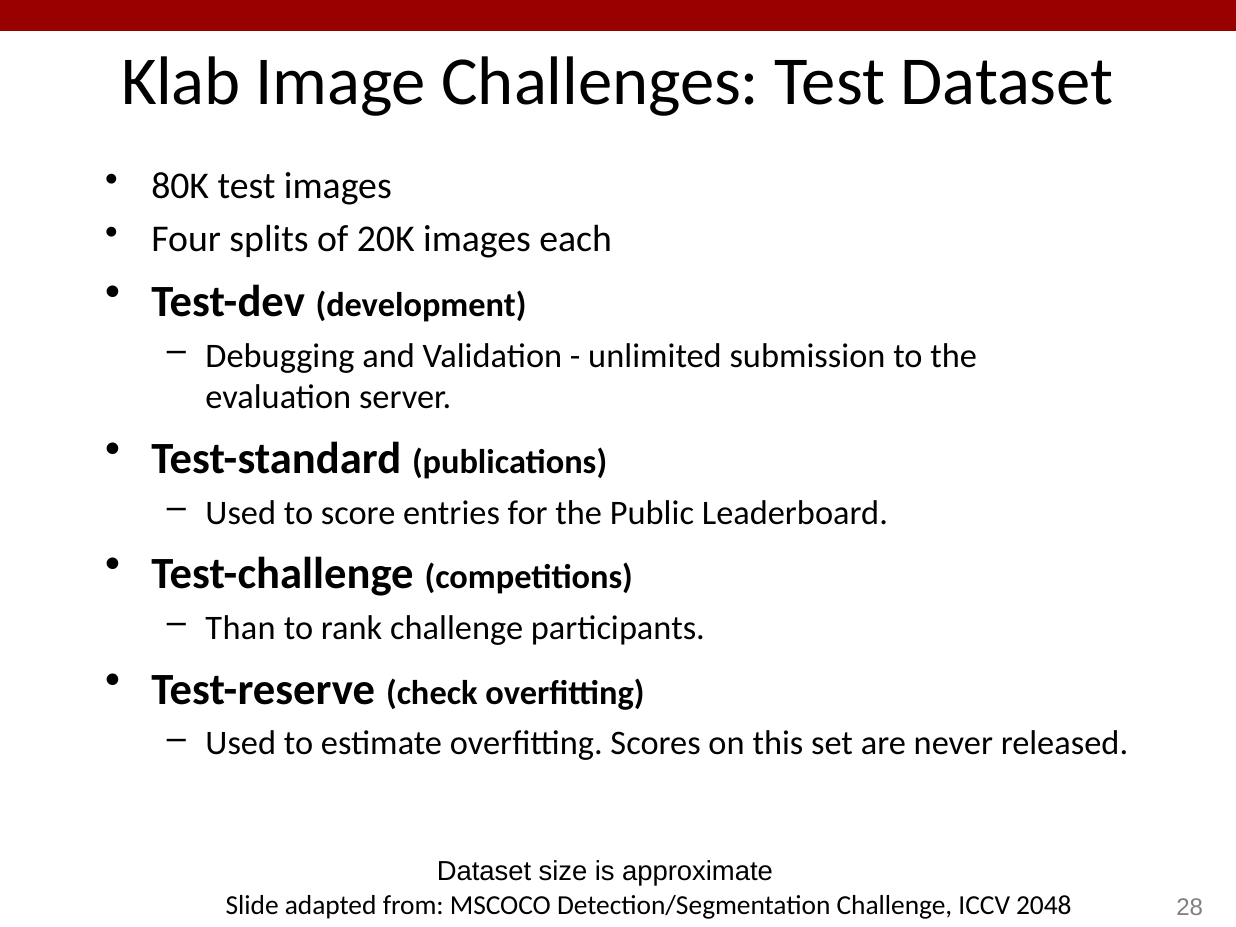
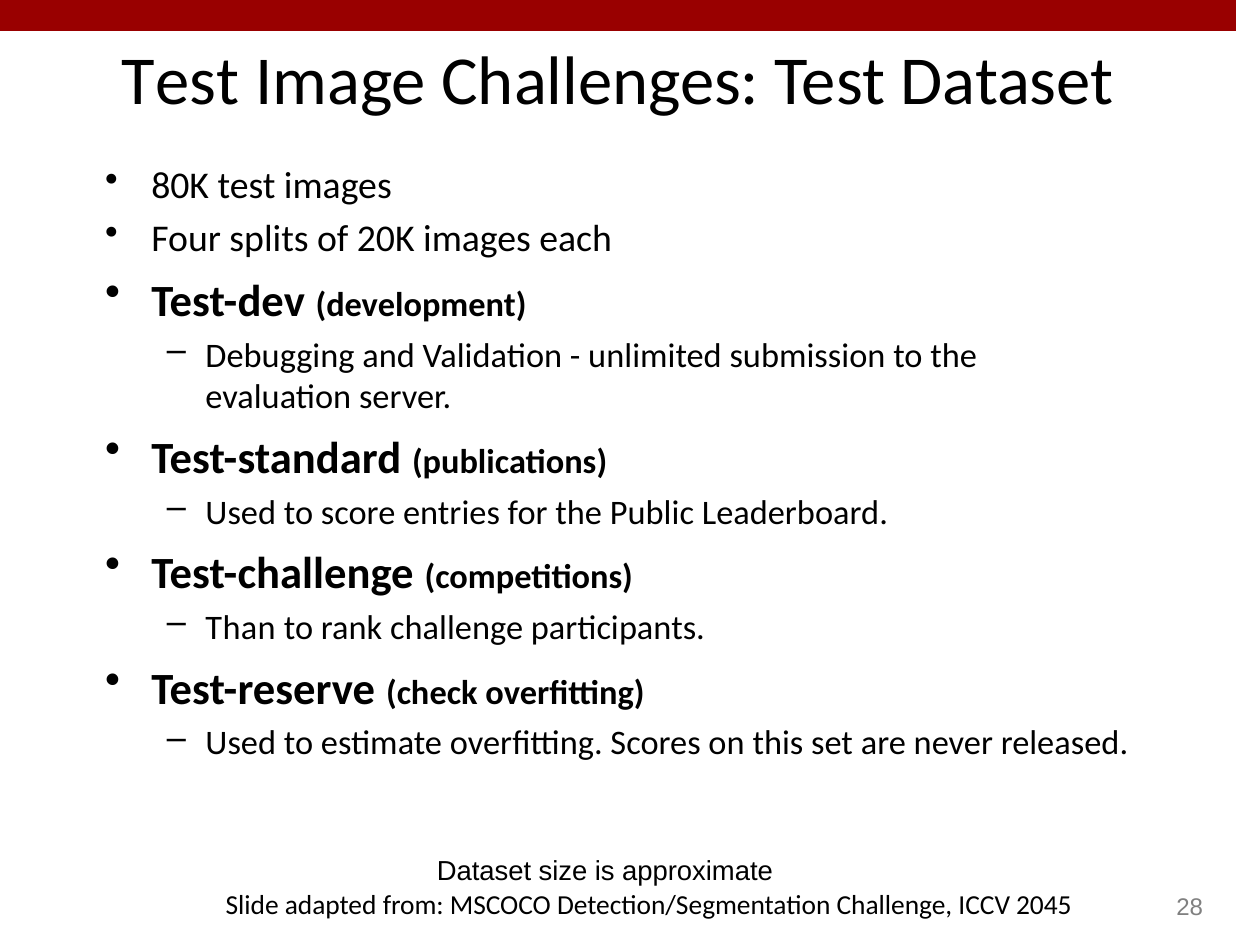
Klab: Klab -> Test (181, 82)
2048: 2048 -> 2045 (1044, 906)
